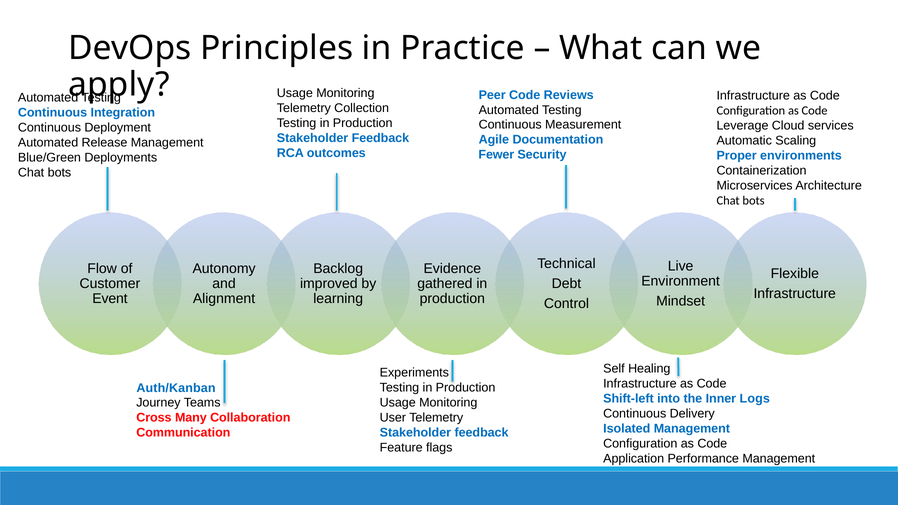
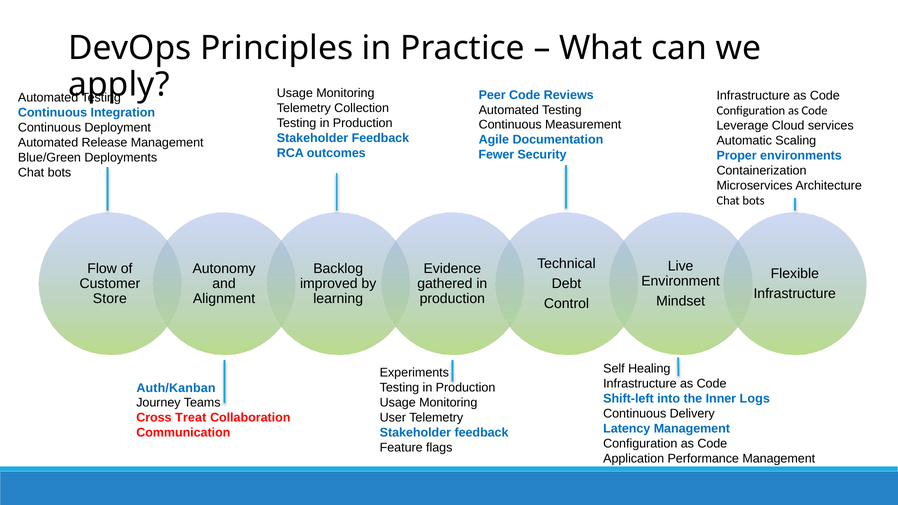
Event: Event -> Store (110, 299)
Many: Many -> Treat (191, 418)
Isolated: Isolated -> Latency (627, 429)
